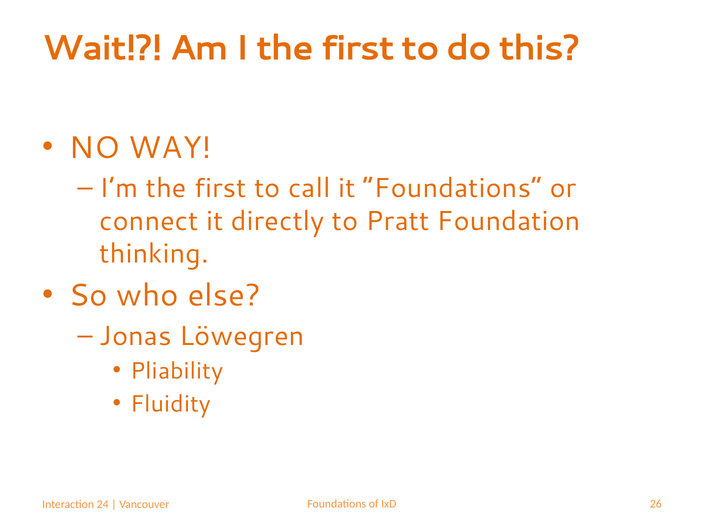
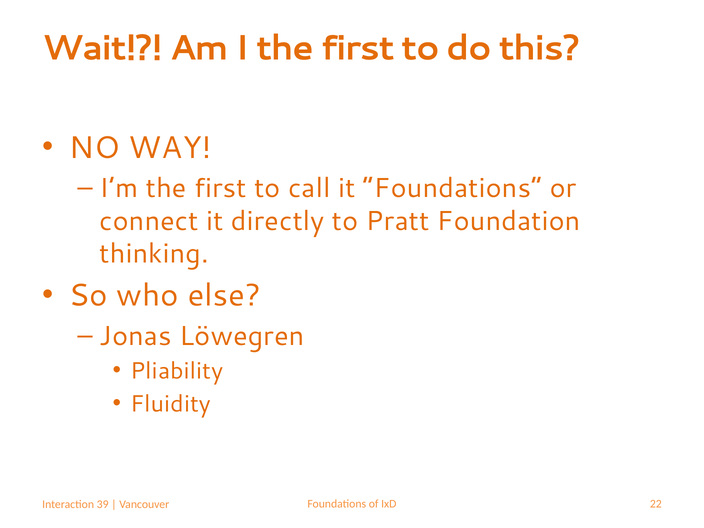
26: 26 -> 22 (656, 504)
24: 24 -> 39 (103, 504)
